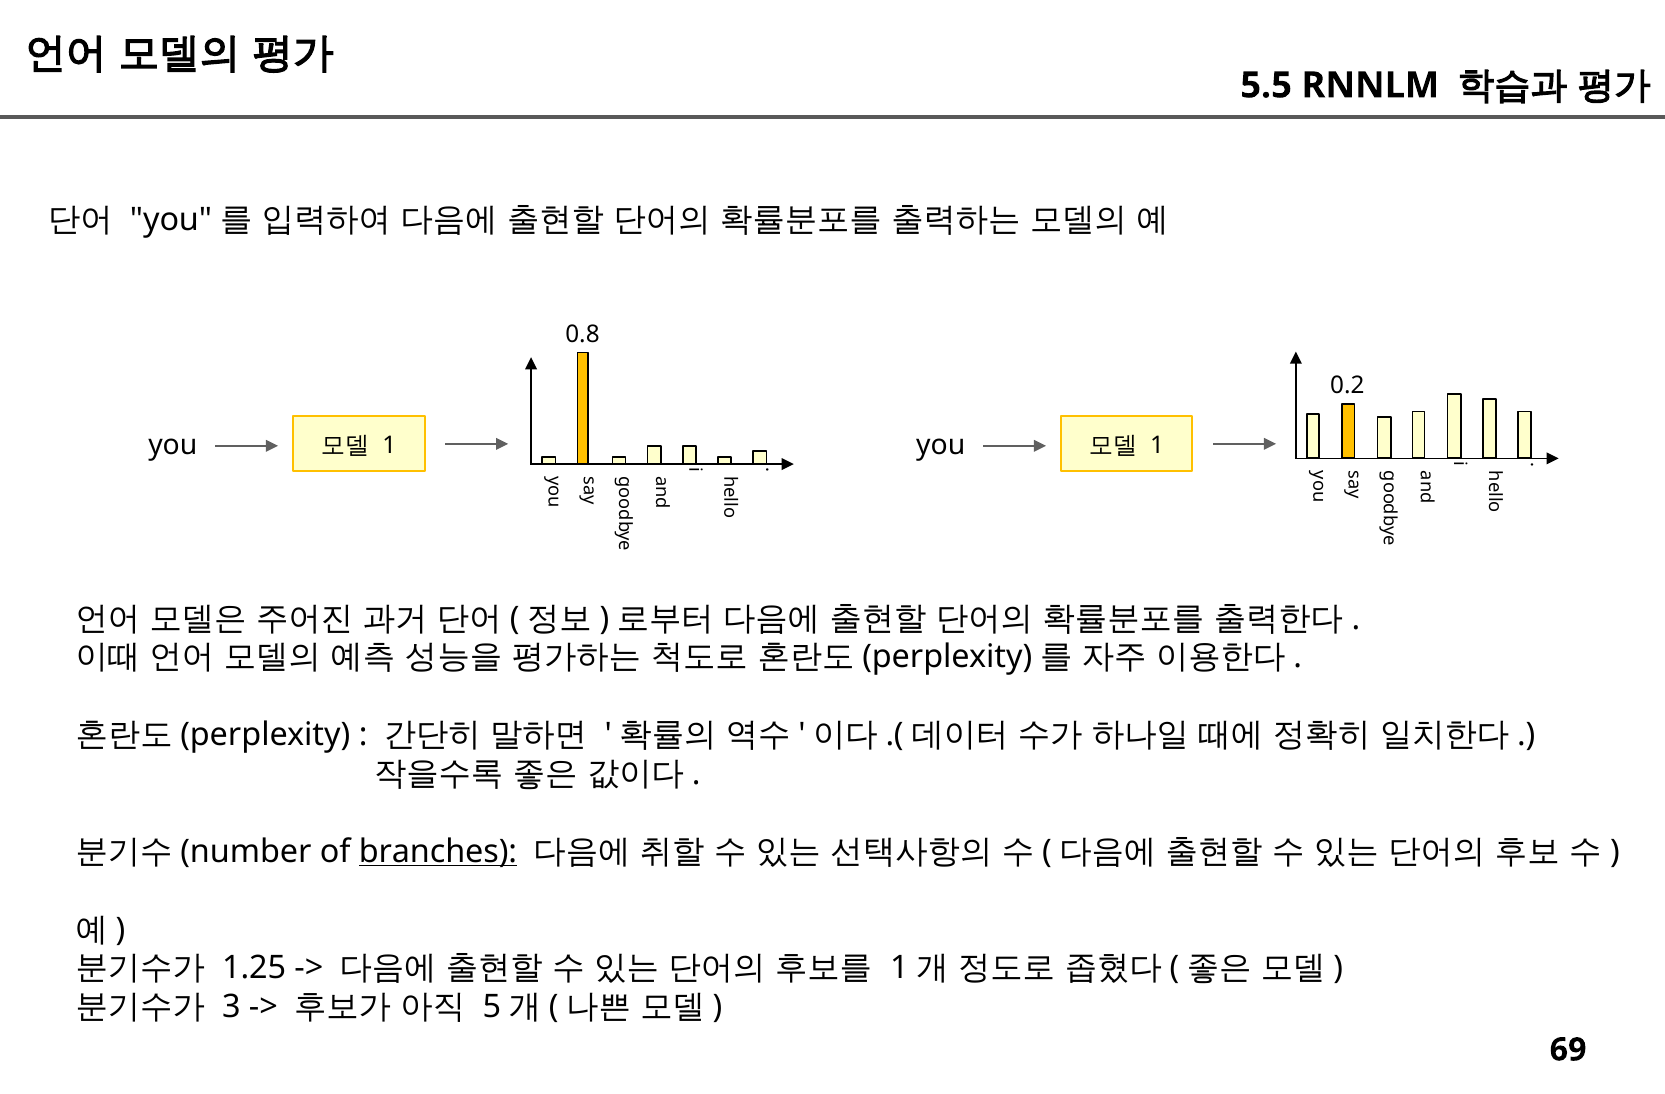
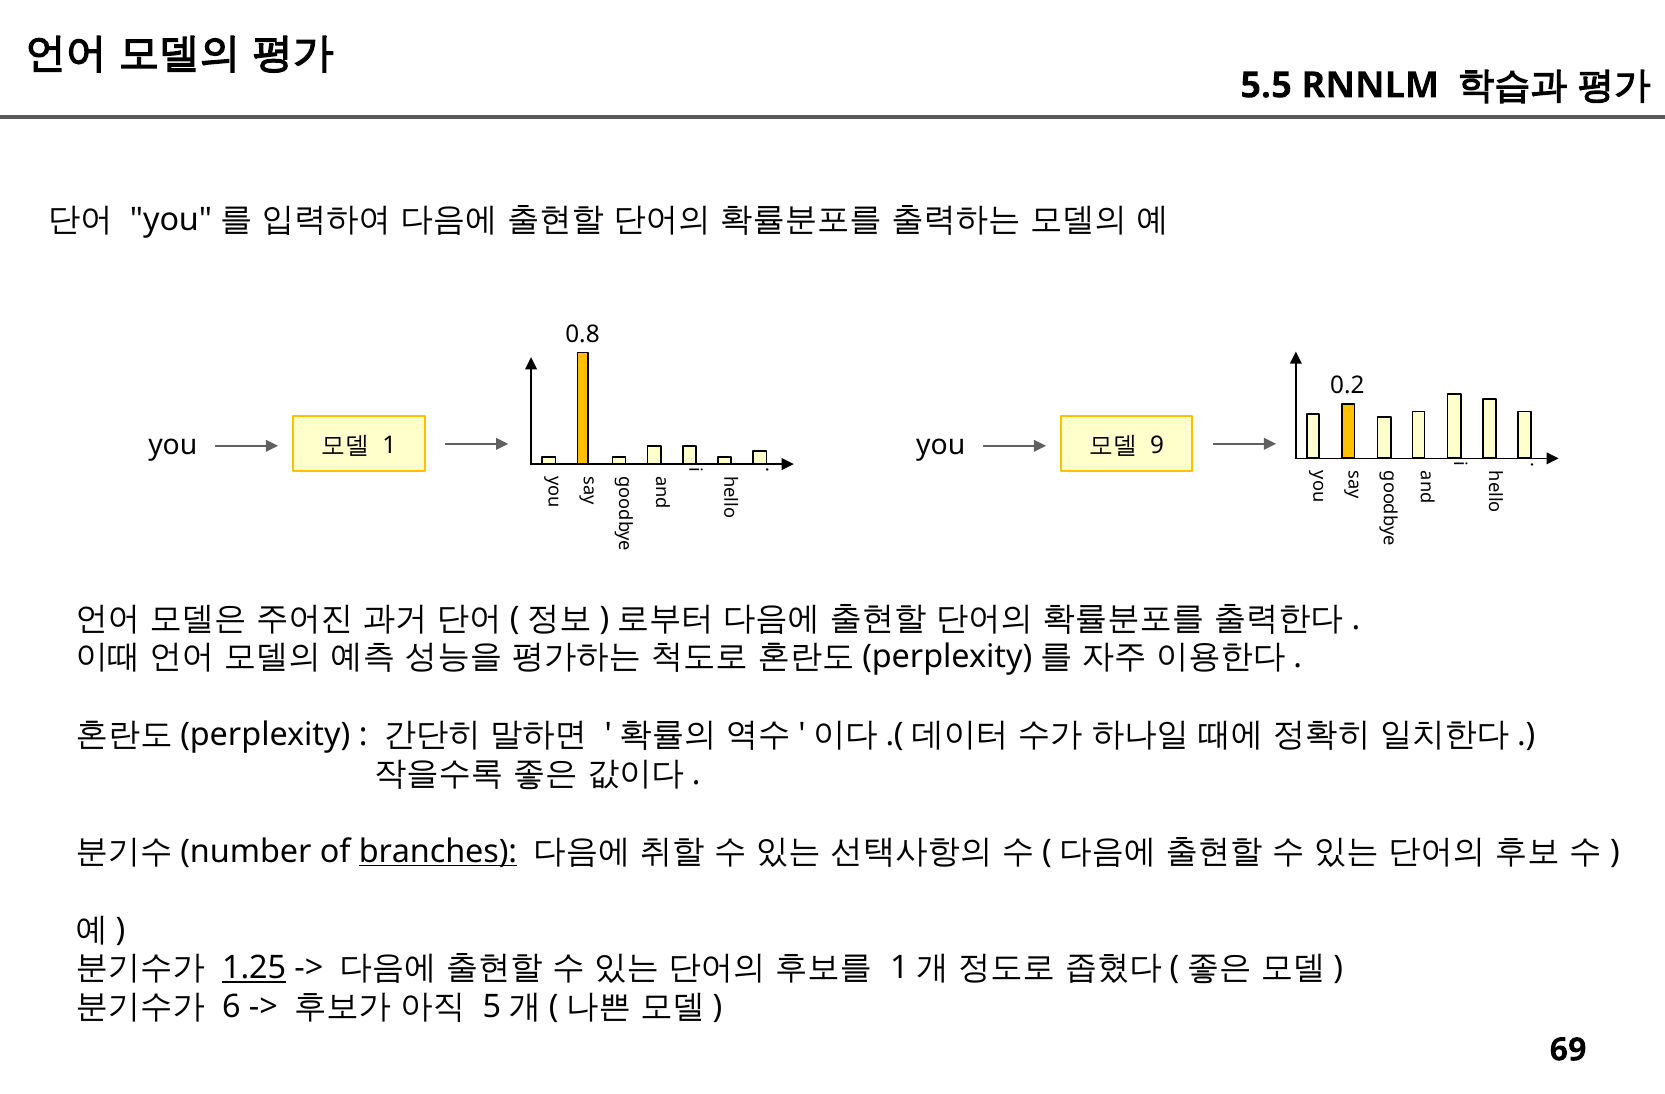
1: 1 -> 9 (1157, 445)
1.25 underline: none -> present (254, 968)
3: 3 -> 6 (231, 1007)
